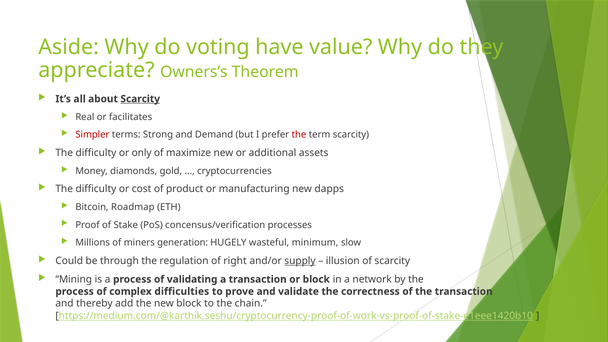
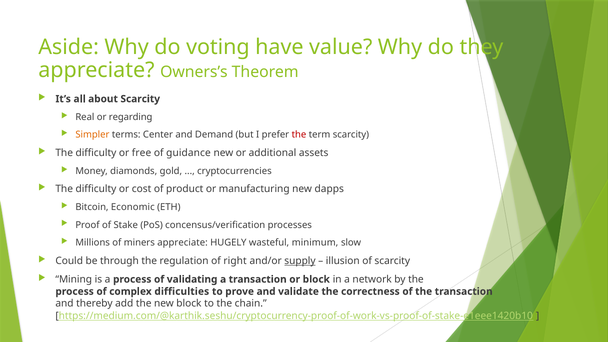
Scarcity underline: present -> none (140, 99)
facilitates: facilitates -> regarding (131, 117)
Simpler colour: red -> orange (92, 135)
Strong: Strong -> Center (158, 135)
only: only -> free (142, 153)
maximize: maximize -> guidance (188, 153)
Roadmap: Roadmap -> Economic (133, 207)
miners generation: generation -> appreciate (183, 243)
